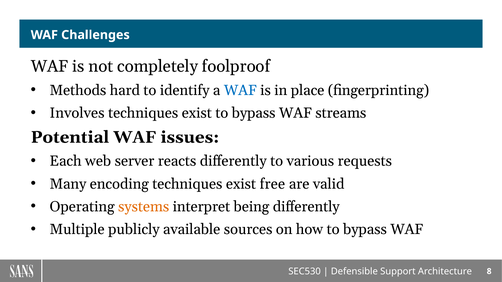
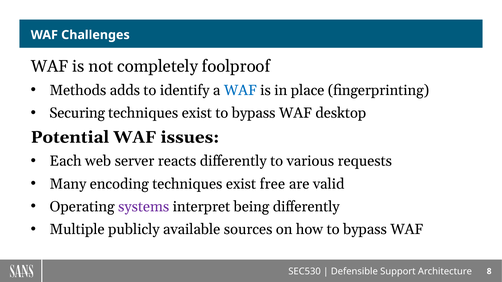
hard: hard -> adds (125, 90)
Involves: Involves -> Securing (77, 113)
streams: streams -> desktop (341, 113)
systems colour: orange -> purple (144, 207)
